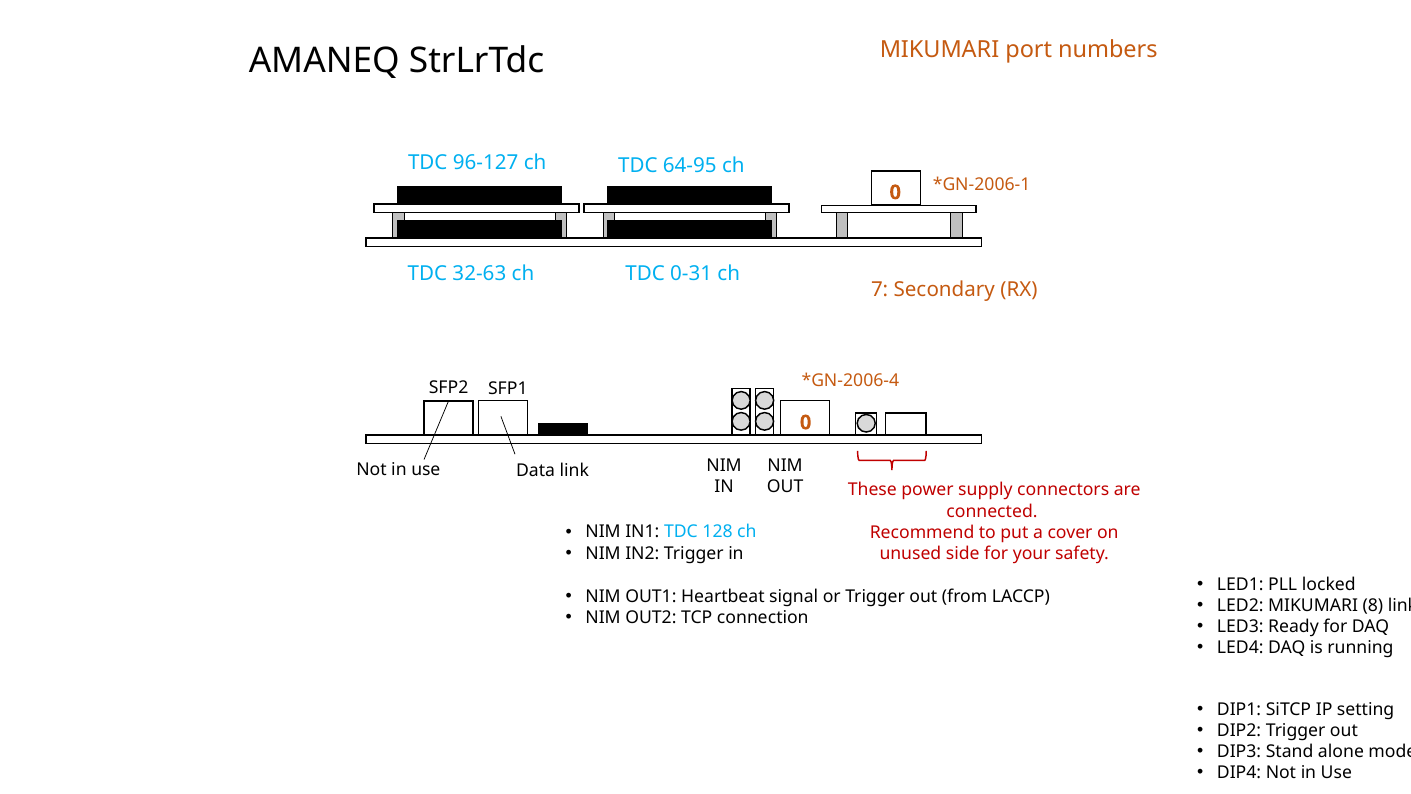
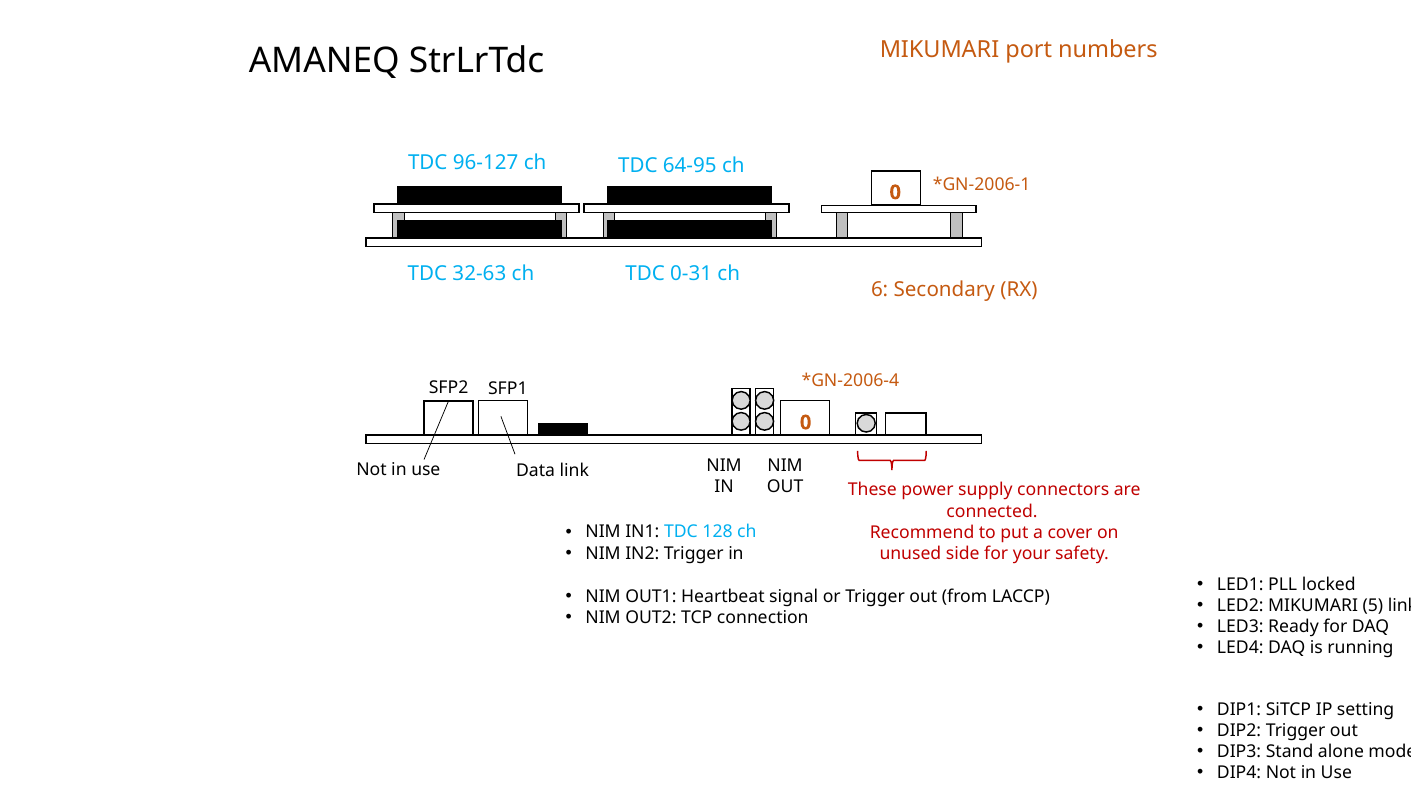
7: 7 -> 6 (880, 289)
8: 8 -> 5 (1373, 605)
